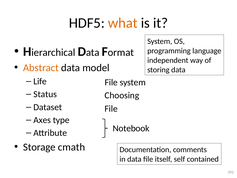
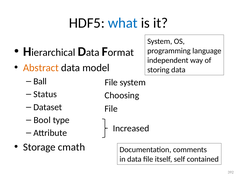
what colour: orange -> blue (123, 23)
Life: Life -> Ball (40, 81)
Axes: Axes -> Bool (42, 120)
Notebook: Notebook -> Increased (131, 128)
